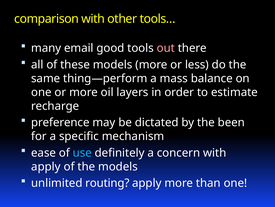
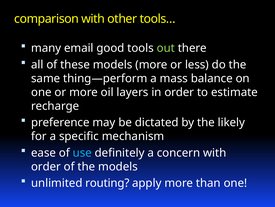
out colour: pink -> light green (166, 48)
been: been -> likely (231, 122)
apply: apply -> order (46, 166)
